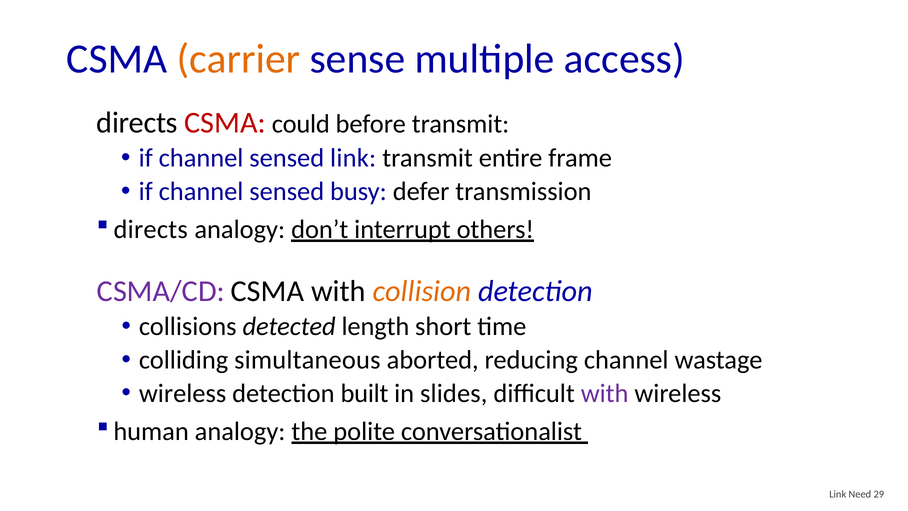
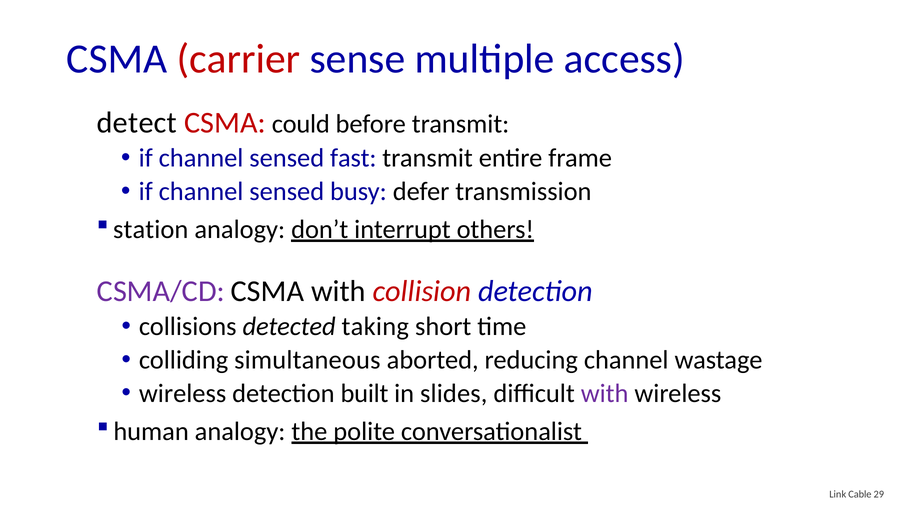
carrier colour: orange -> red (238, 59)
directs: directs -> detect (137, 123)
sensed link: link -> fast (353, 158)
directs: directs -> station (151, 229)
collision colour: orange -> red (422, 291)
length: length -> taking (375, 327)
Need: Need -> Cable (860, 494)
